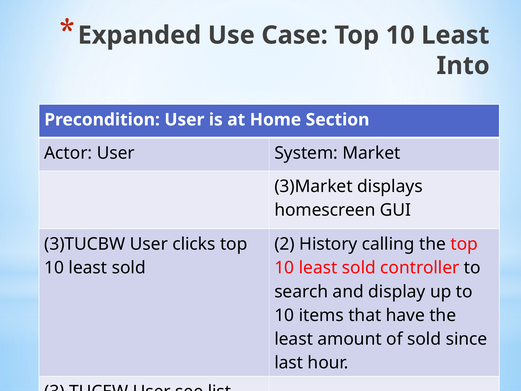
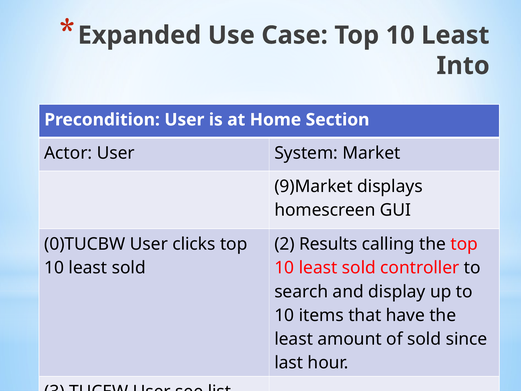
3)Market: 3)Market -> 9)Market (314, 186)
3)TUCBW: 3)TUCBW -> 0)TUCBW (85, 244)
History: History -> Results (328, 244)
